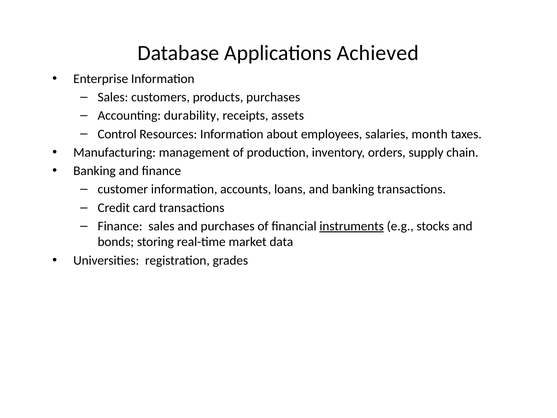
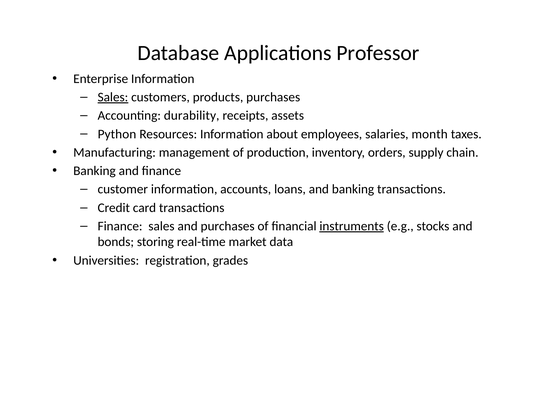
Achieved: Achieved -> Professor (378, 53)
Sales underline: none -> present (113, 97)
Control: Control -> Python (117, 134)
